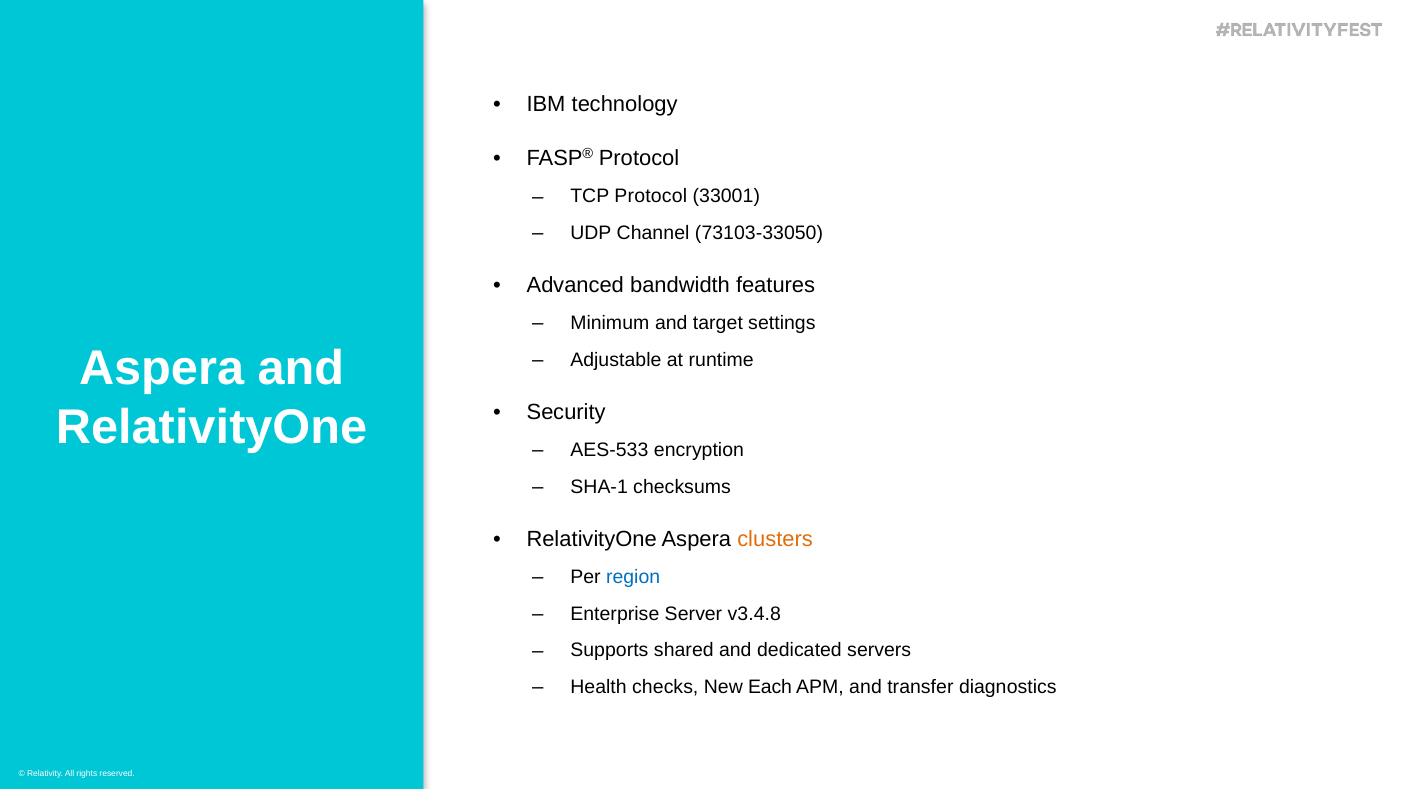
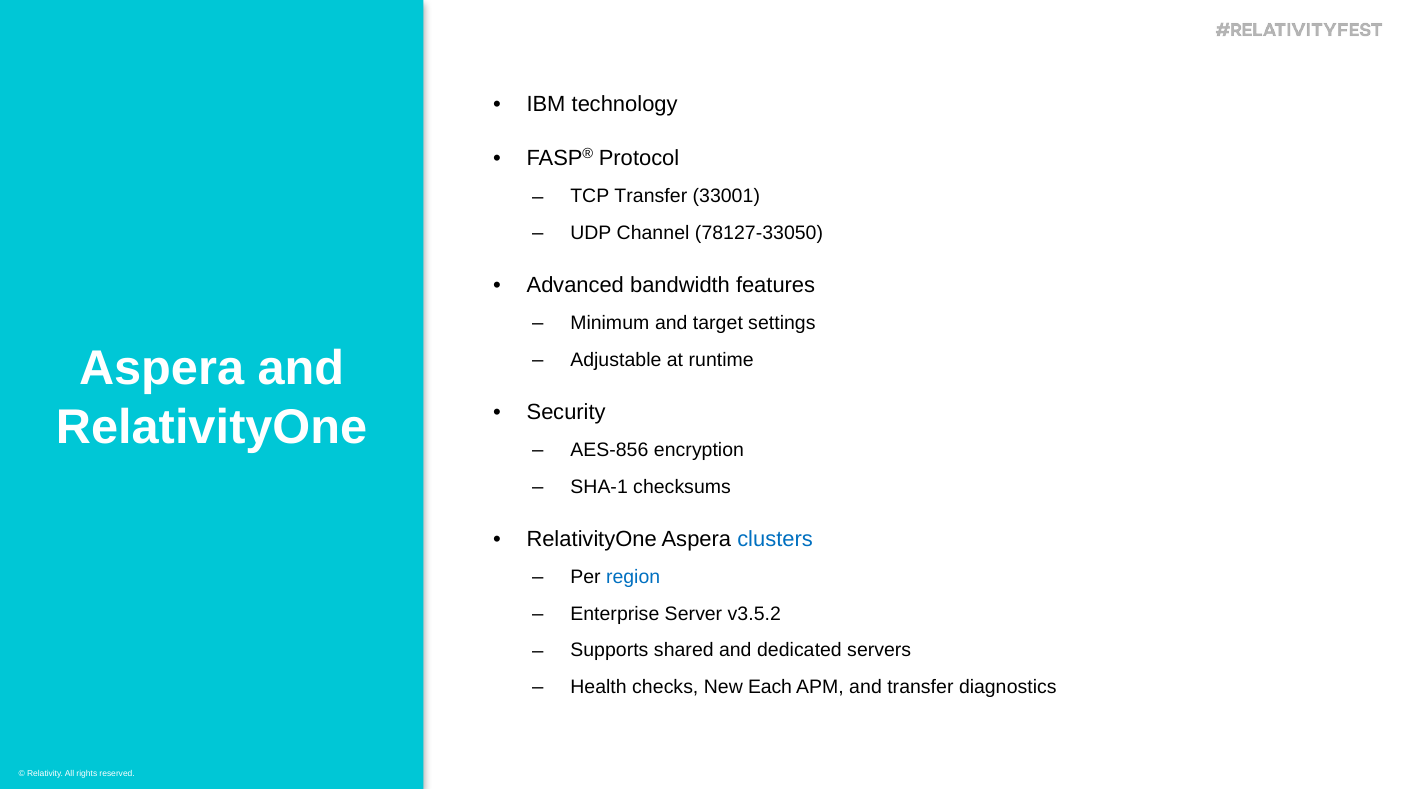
TCP Protocol: Protocol -> Transfer (651, 196)
73103-33050: 73103-33050 -> 78127-33050 (759, 233)
AES-533: AES-533 -> AES-856 (609, 450)
clusters colour: orange -> blue (775, 539)
v3.4.8: v3.4.8 -> v3.5.2 (754, 614)
